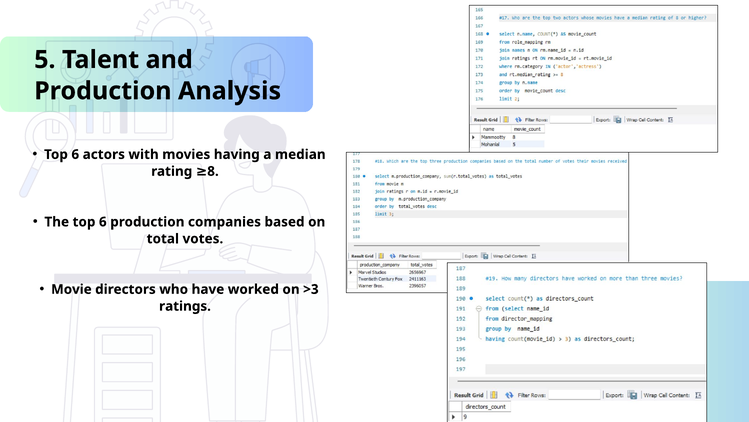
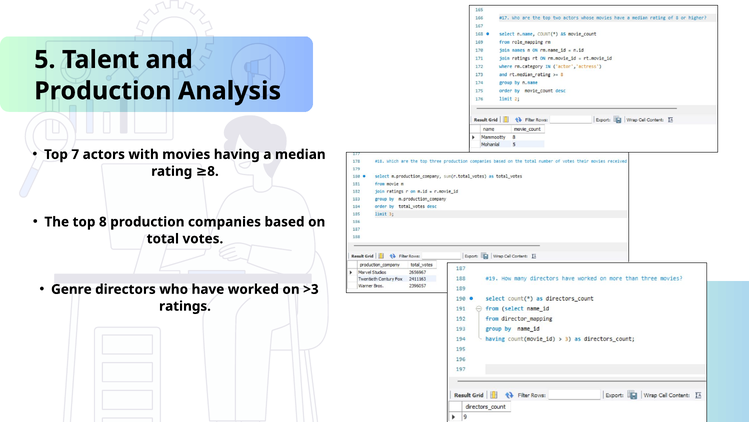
6: 6 -> 7 (75, 154)
The top 6: 6 -> 8 (103, 222)
Movie: Movie -> Genre (71, 289)
